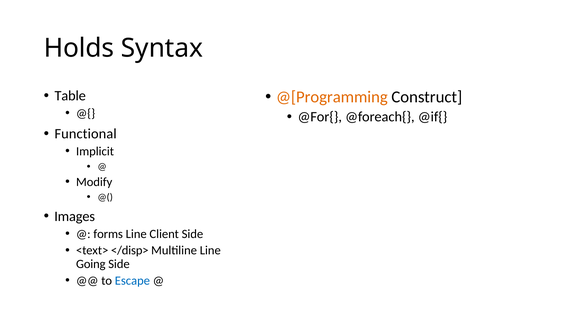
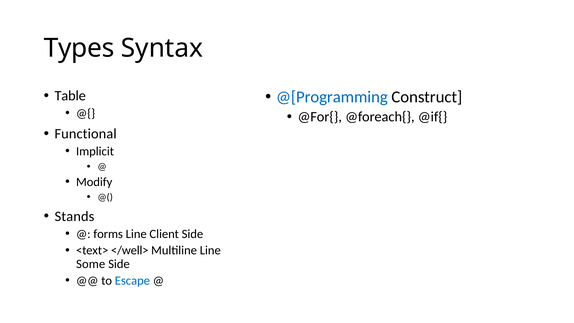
Holds: Holds -> Types (79, 48)
@[Programming colour: orange -> blue (332, 97)
Images: Images -> Stands (74, 216)
</disp>: </disp> -> </well> (130, 250)
Going: Going -> Some (91, 264)
